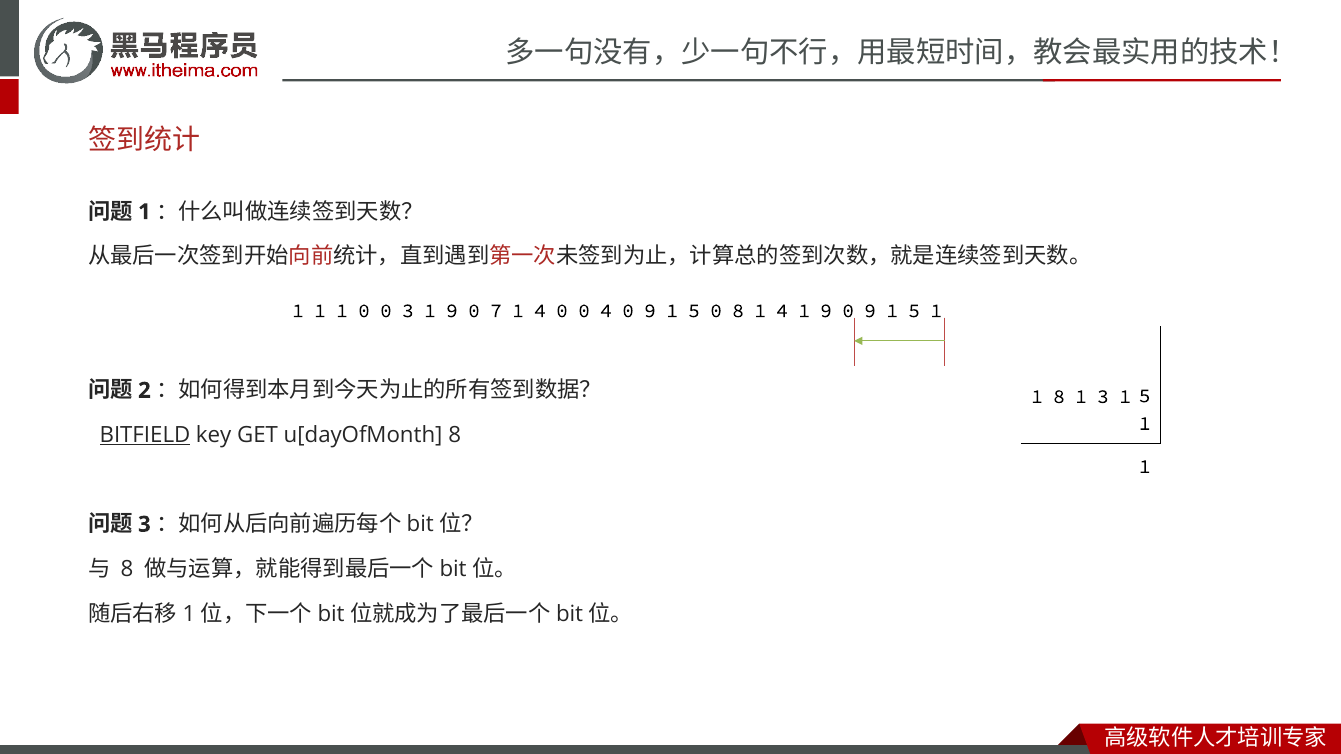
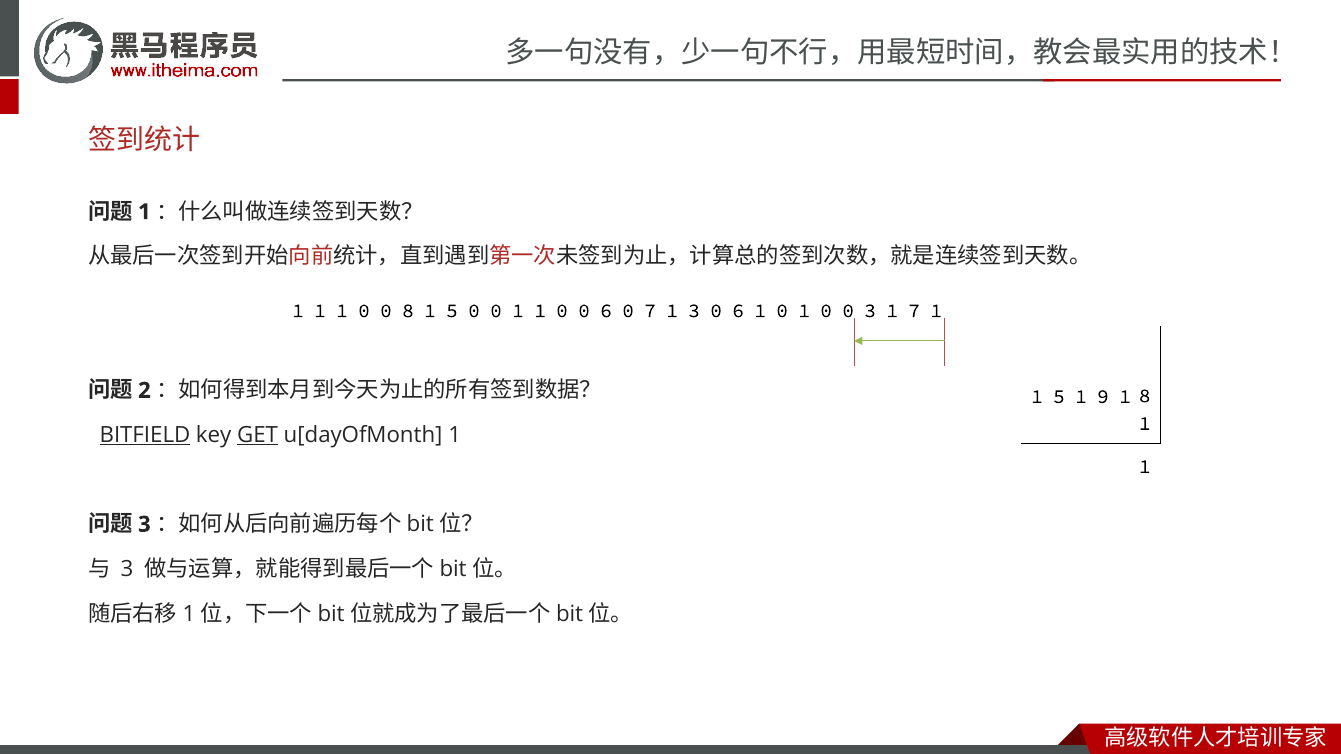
0 3: 3 -> 8 (408, 311)
9: 9 -> 5 (452, 311)
7: 7 -> 0 (496, 311)
4: 4 -> 1 (540, 311)
0 0 4: 4 -> 6 (606, 311)
9: 9 -> 7 (650, 311)
5: 5 -> 3 (694, 311)
8: 8 -> 6 (738, 311)
4: 4 -> 0 (782, 311)
9: 9 -> 0 (826, 311)
9: 9 -> 3 (870, 311)
5: 5 -> 7 (914, 311)
8: 8 -> 5 (1059, 397)
1 3: 3 -> 9 (1103, 397)
5: 5 -> 8 (1145, 396)
GET underline: none -> present (258, 435)
u[dayOfMonth 8: 8 -> 1 (455, 435)
8: 8 -> 3 (127, 569)
